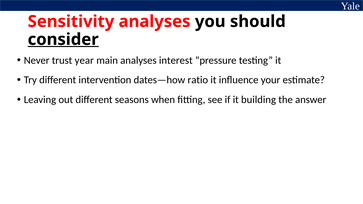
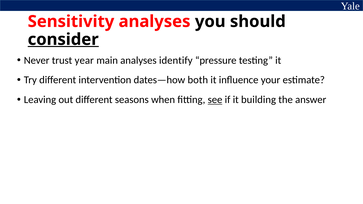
interest: interest -> identify (176, 60)
ratio: ratio -> both (198, 80)
see underline: none -> present (215, 100)
